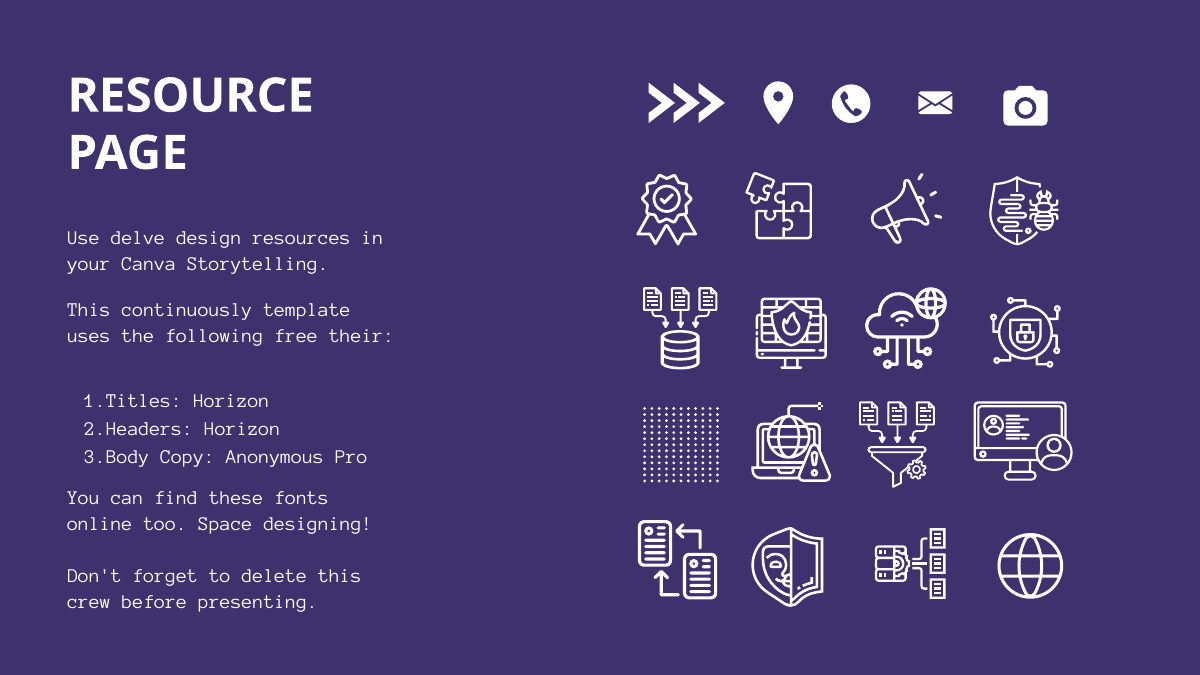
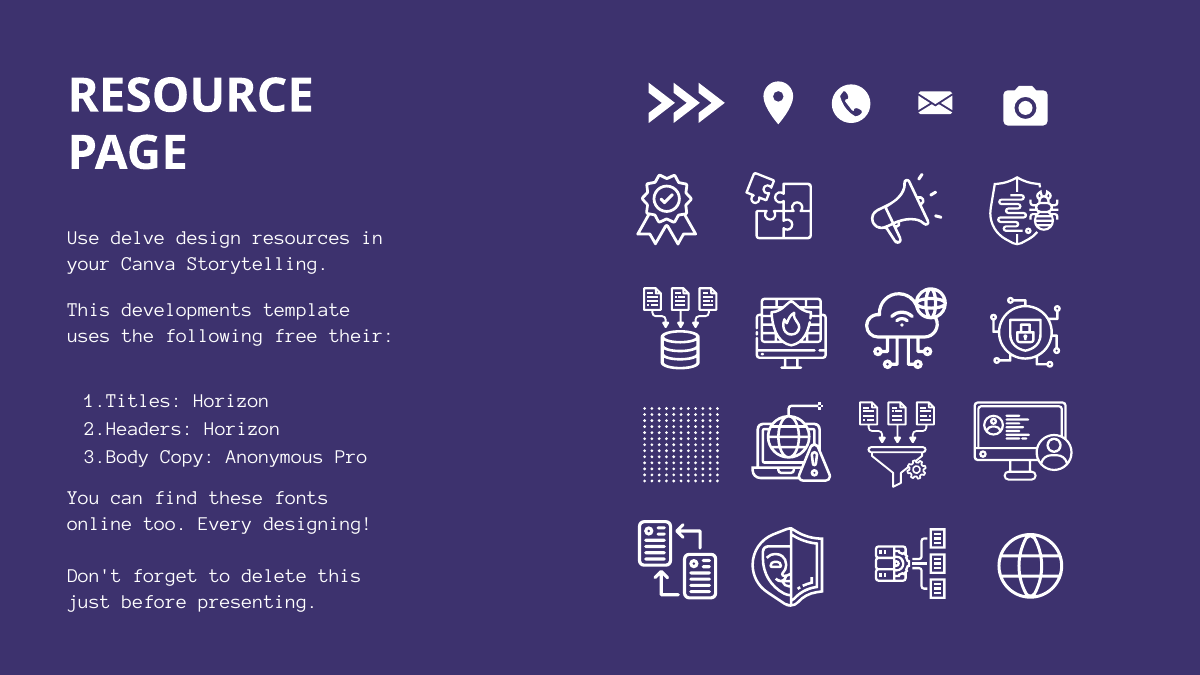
continuously: continuously -> developments (187, 310)
Space: Space -> Every (226, 524)
crew: crew -> just (89, 602)
